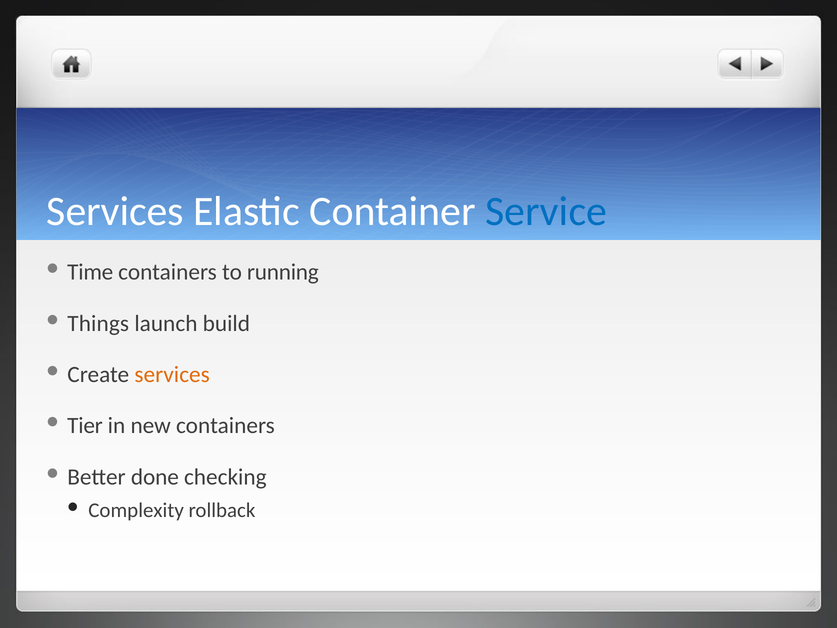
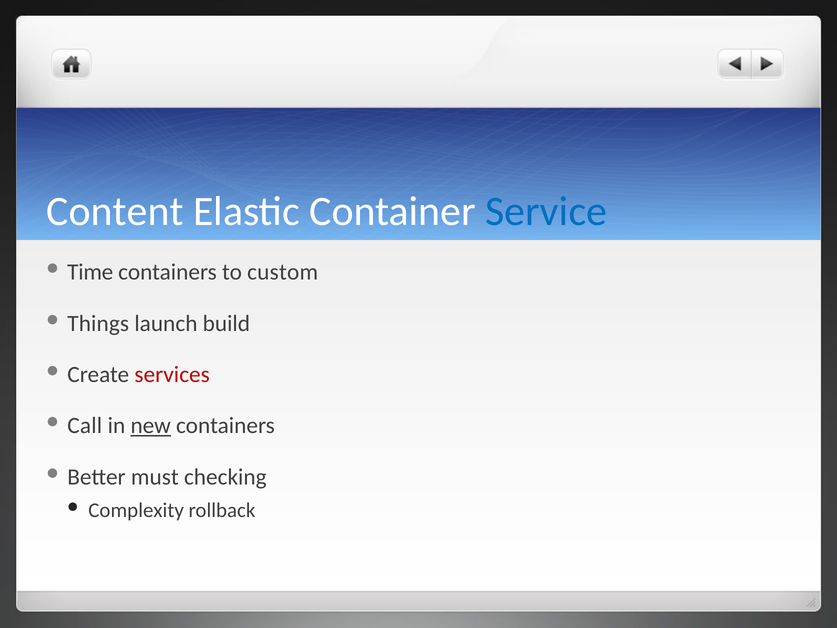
Services: Services -> Content (115, 212)
running: running -> custom (283, 272)
services colour: orange -> red (172, 374)
Tier: Tier -> Call (85, 426)
new underline: none -> present (151, 426)
done: done -> must (155, 477)
